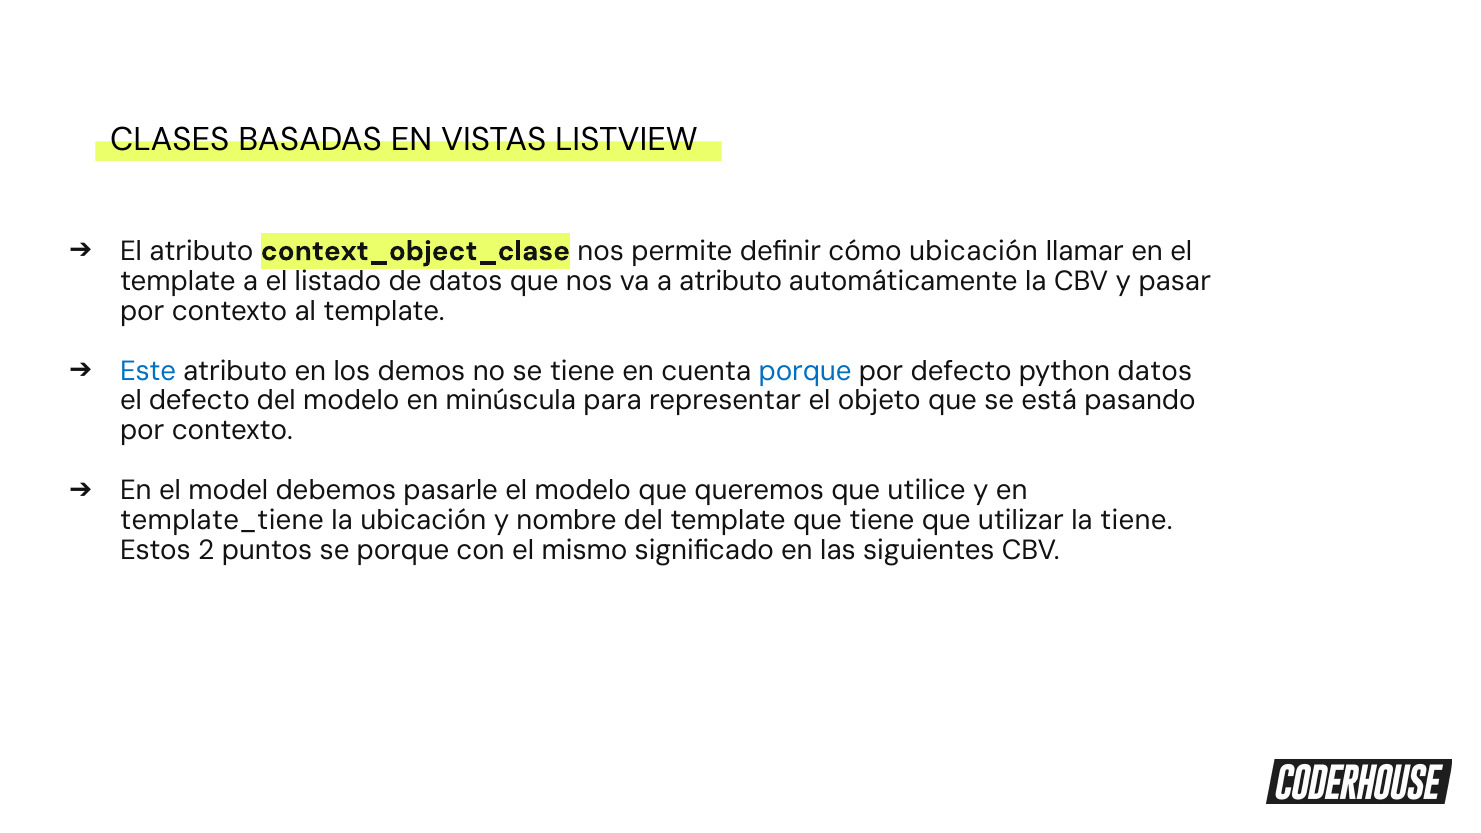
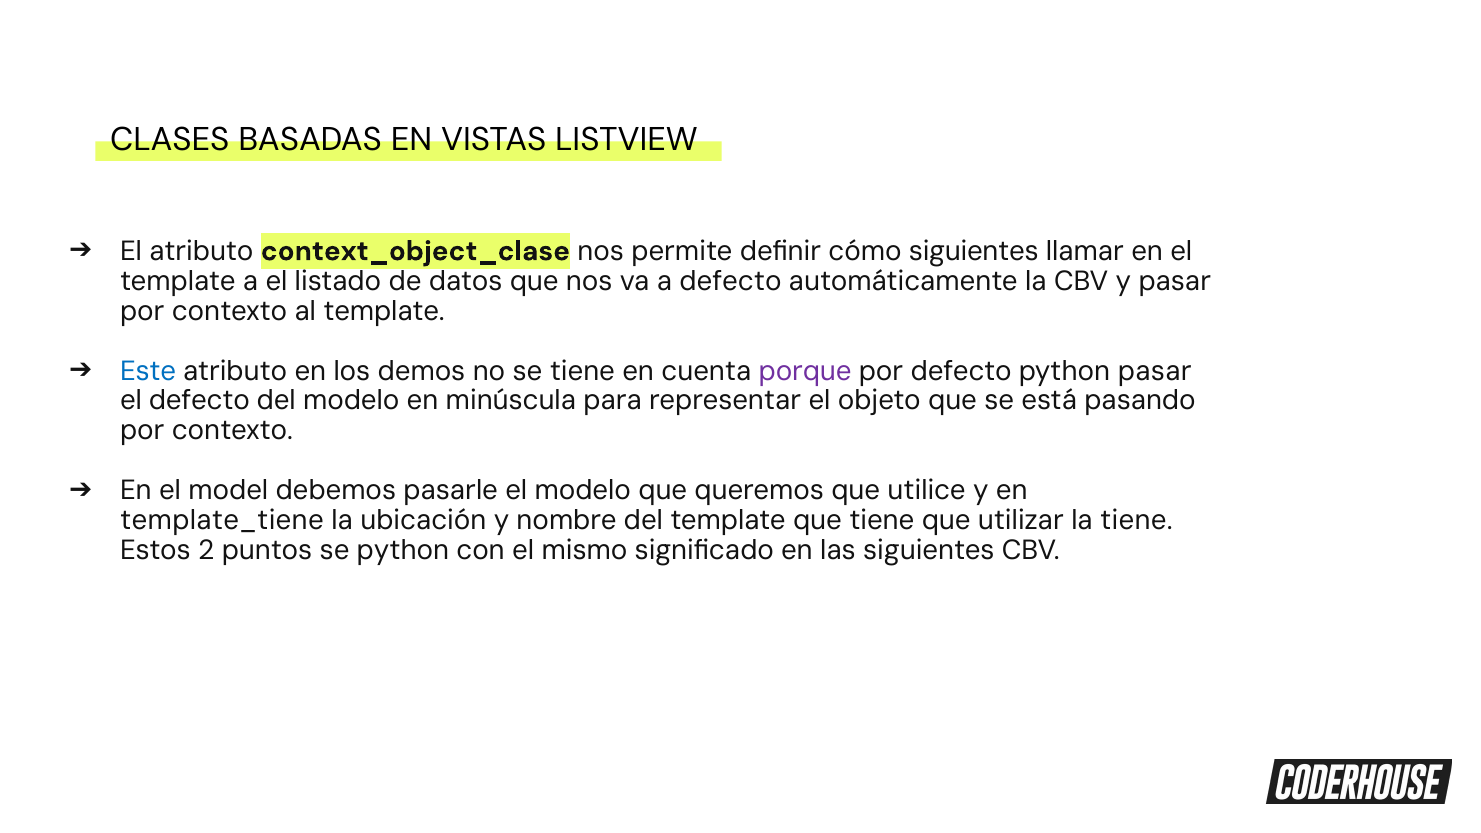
cómo ubicación: ubicación -> siguientes (974, 251)
a atributo: atributo -> defecto (731, 281)
porque colour: blue -> purple (805, 371)
python datos: datos -> pasar (1155, 371)
se porque: porque -> python (403, 551)
